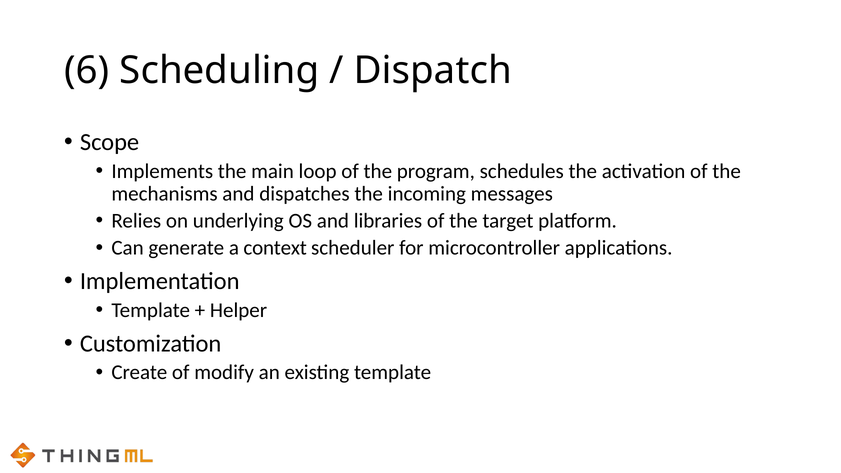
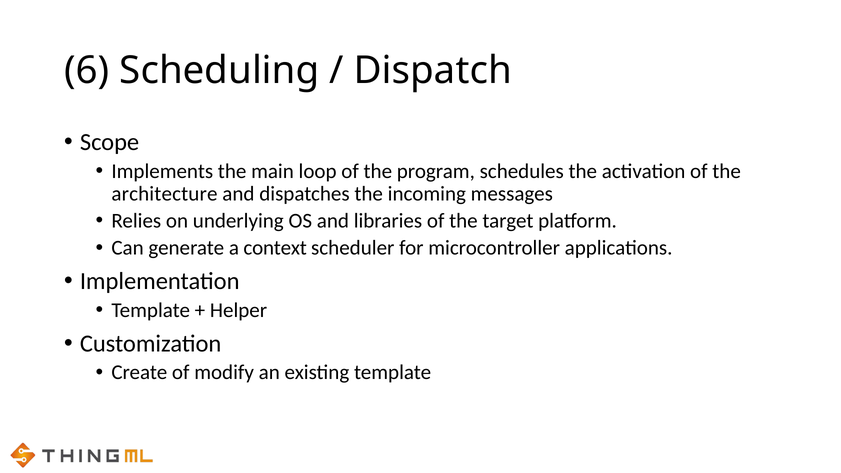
mechanisms: mechanisms -> architecture (164, 194)
